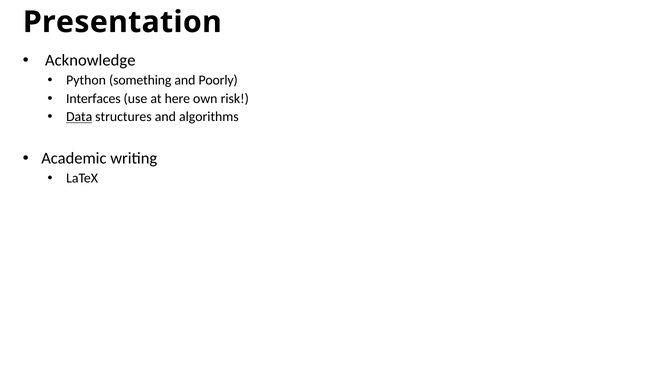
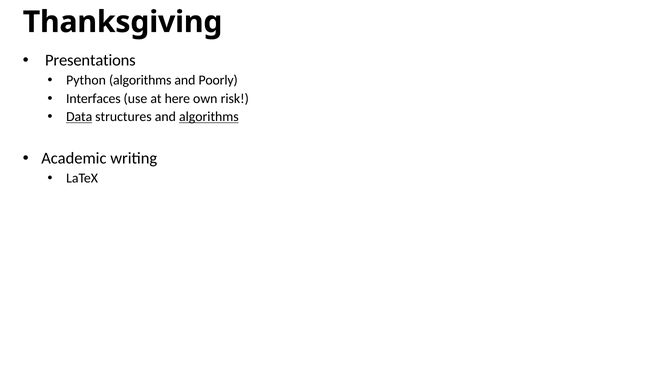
Presentation: Presentation -> Thanksgiving (123, 22)
Acknowledge: Acknowledge -> Presentations (90, 60)
Python something: something -> algorithms (140, 80)
algorithms underline: none -> present (209, 117)
